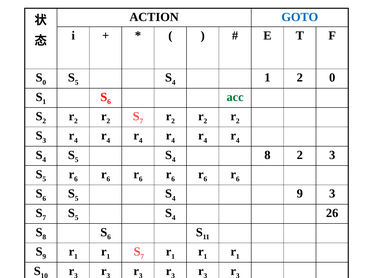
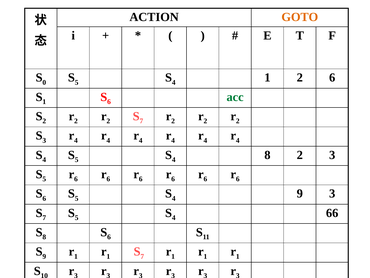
GOTO colour: blue -> orange (300, 17)
2 0: 0 -> 6 (332, 78)
26: 26 -> 66 (332, 213)
